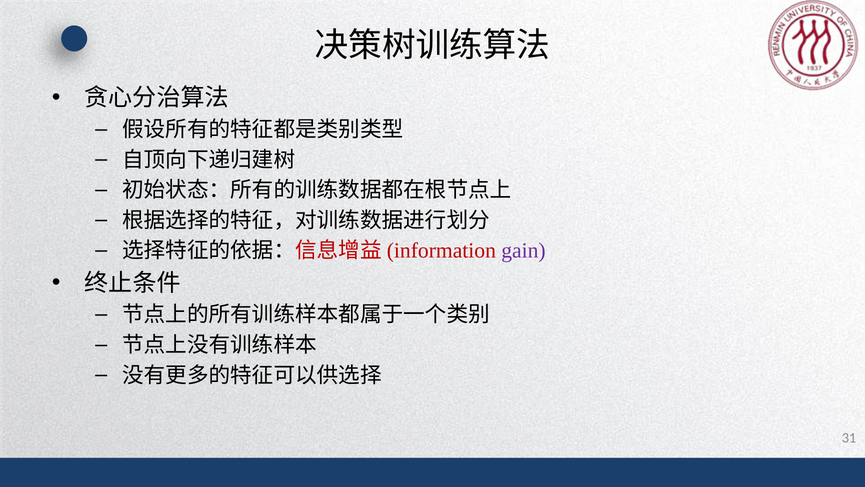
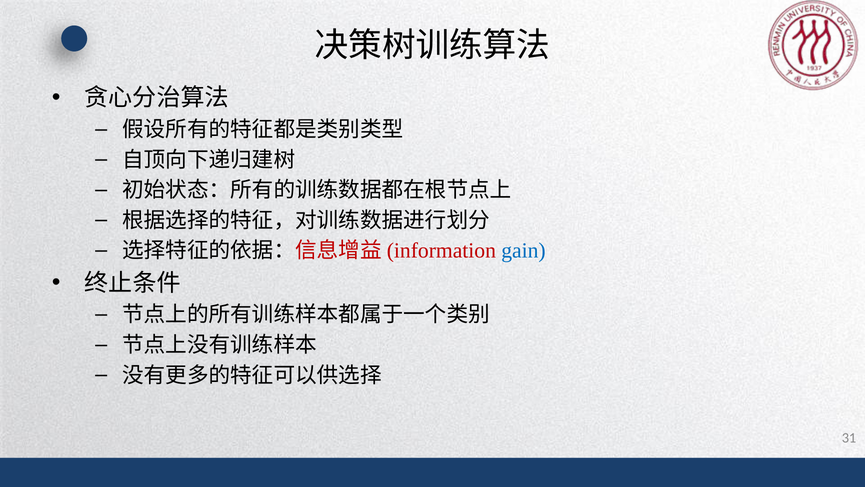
gain colour: purple -> blue (523, 251)
